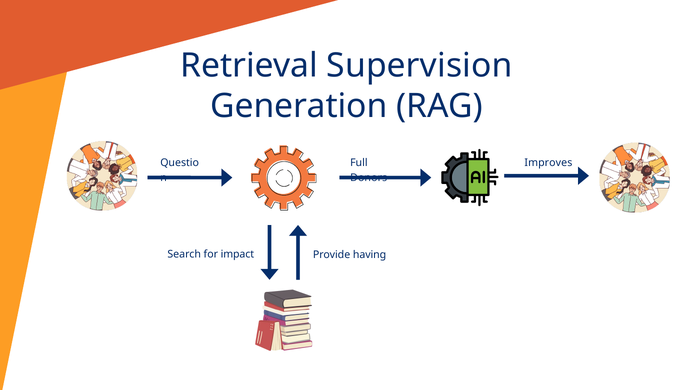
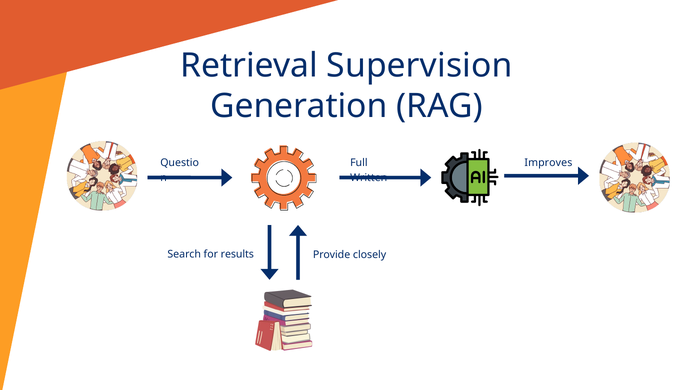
Donors: Donors -> Written (369, 178)
impact: impact -> results (237, 254)
having: having -> closely (370, 255)
